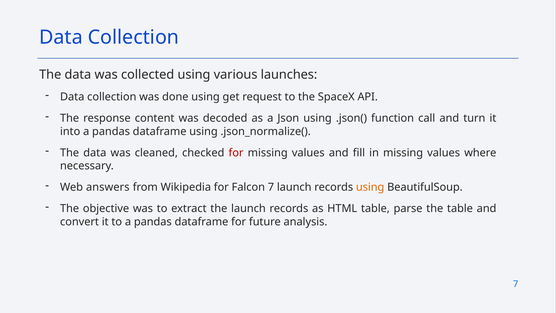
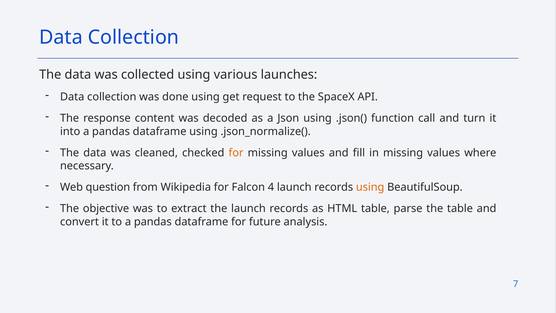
for colour: red -> orange (236, 153)
answers: answers -> question (108, 187)
Falcon 7: 7 -> 4 (271, 187)
